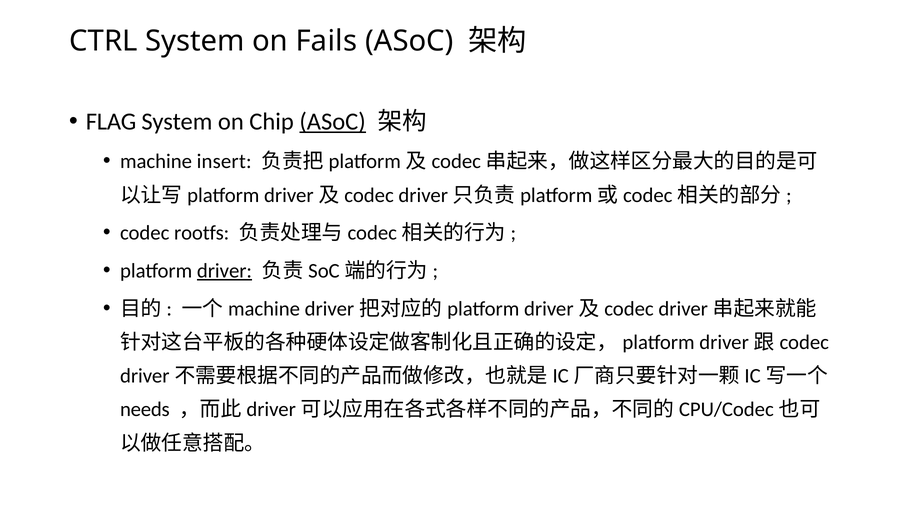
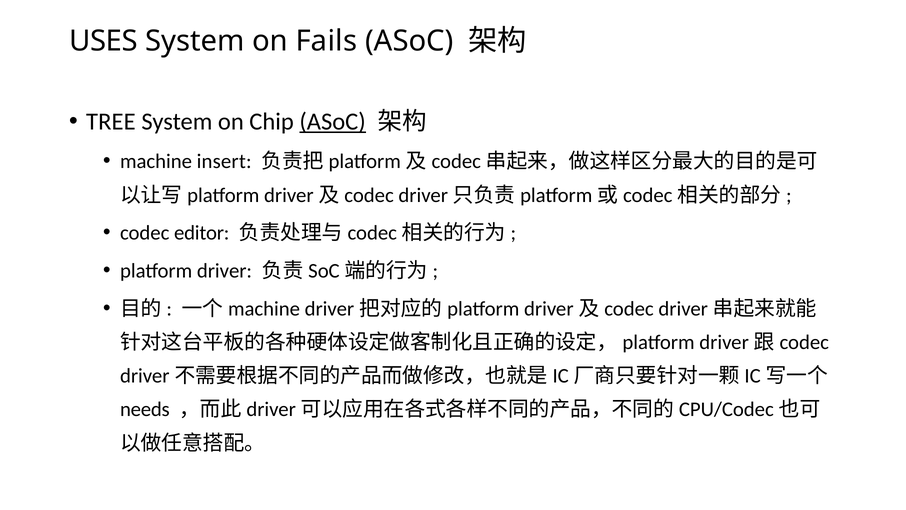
CTRL: CTRL -> USES (104, 41)
FLAG: FLAG -> TREE (111, 122)
rootfs: rootfs -> editor (202, 233)
driver underline: present -> none (224, 271)
